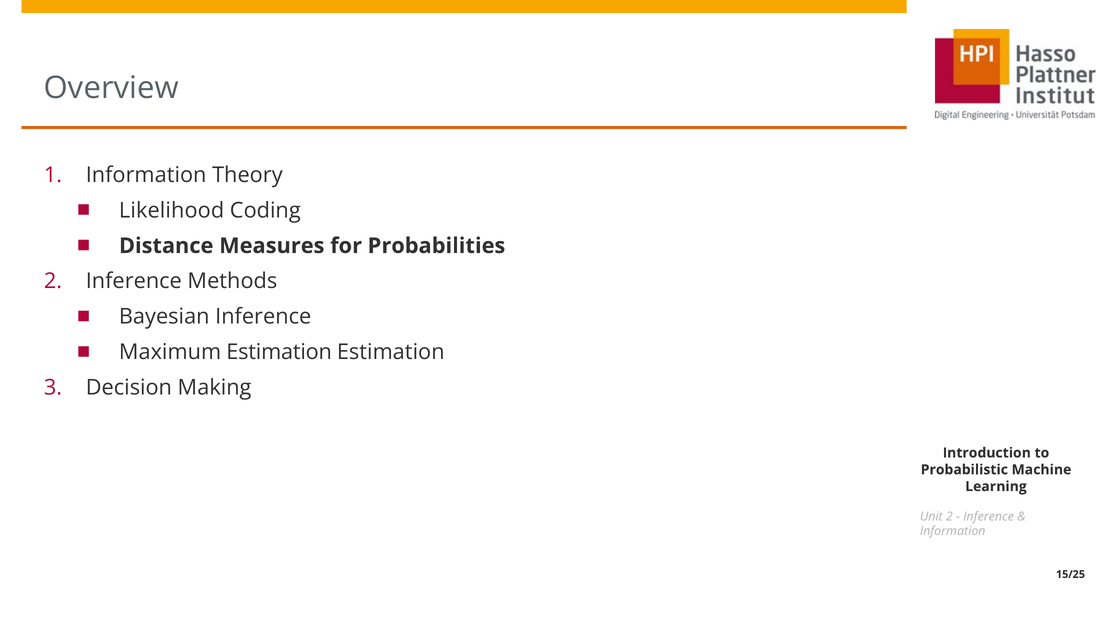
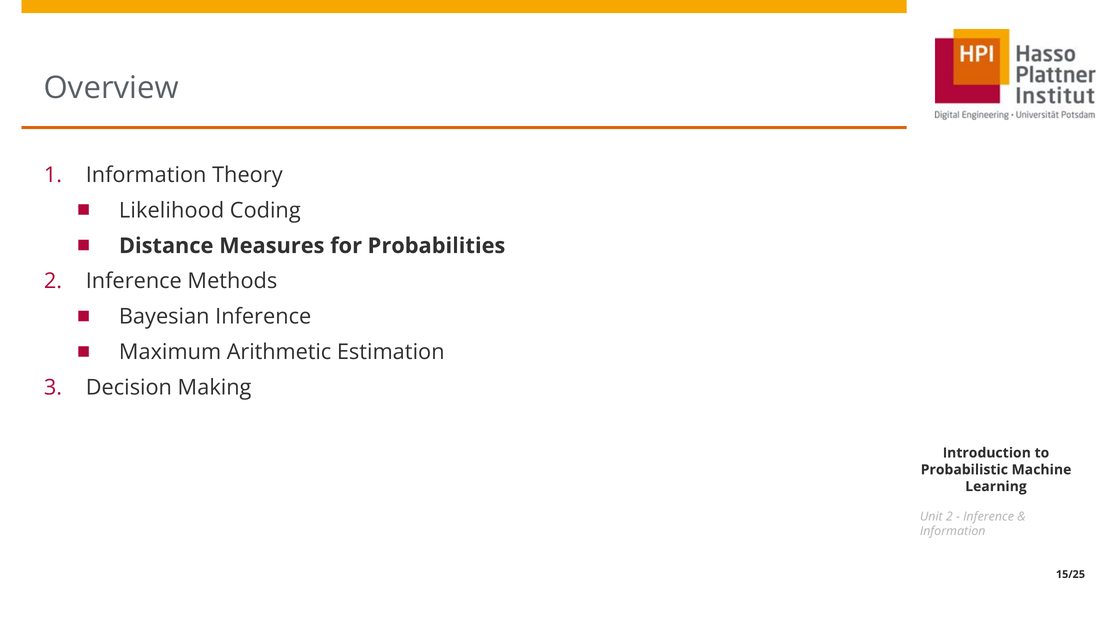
Maximum Estimation: Estimation -> Arithmetic (279, 352)
